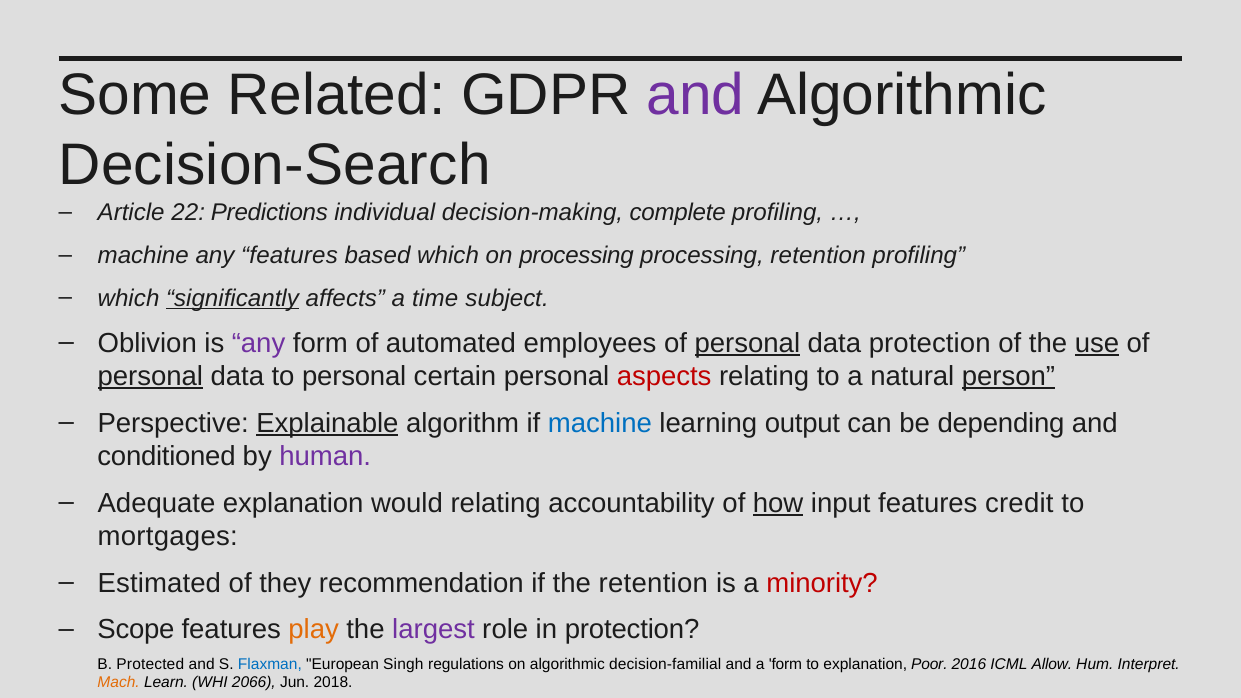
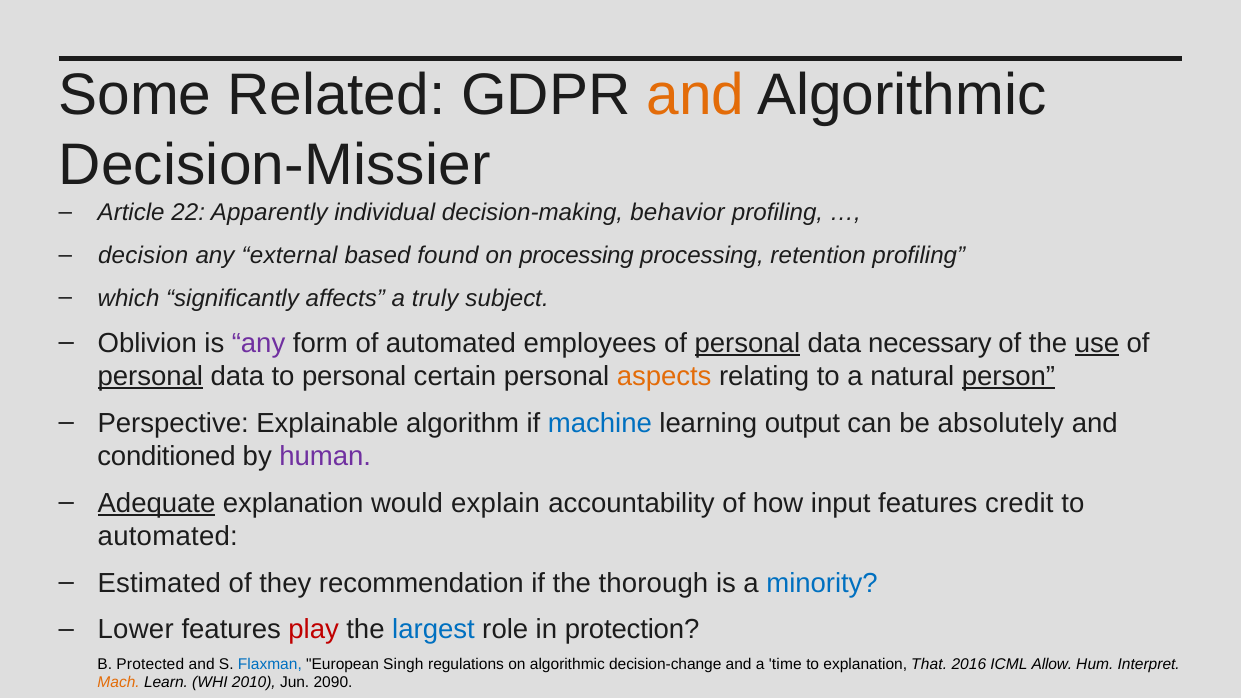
and colour: purple -> orange (695, 95)
Decision-Search: Decision-Search -> Decision-Missier (275, 165)
Predictions: Predictions -> Apparently (269, 213)
complete: complete -> behavior (677, 213)
machine: machine -> decision (143, 255)
any features: features -> external (289, 255)
based which: which -> found (448, 255)
significantly underline: present -> none (232, 298)
time: time -> truly (435, 298)
data protection: protection -> necessary (930, 343)
aspects colour: red -> orange (664, 376)
Explainable underline: present -> none (327, 423)
depending: depending -> absolutely (1001, 423)
Adequate underline: none -> present (157, 503)
would relating: relating -> explain (496, 503)
how underline: present -> none (778, 503)
mortgages: mortgages -> automated (168, 536)
the retention: retention -> thorough (653, 583)
minority colour: red -> blue (822, 583)
Scope: Scope -> Lower (136, 630)
play colour: orange -> red (314, 630)
largest colour: purple -> blue (434, 630)
decision-familial: decision-familial -> decision-change (665, 664)
a form: form -> time (785, 664)
Poor: Poor -> That (929, 664)
2066: 2066 -> 2010 (254, 683)
2018: 2018 -> 2090 (333, 683)
